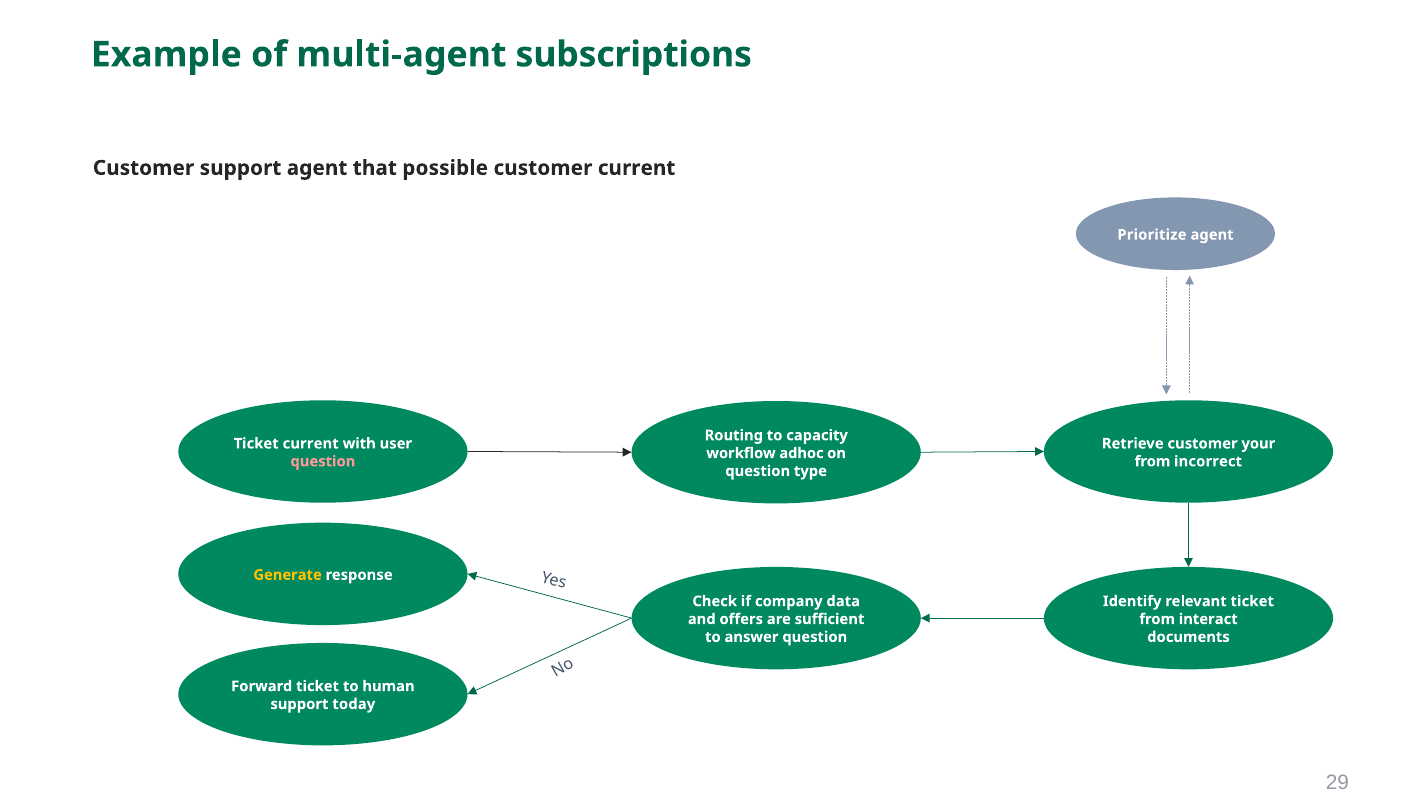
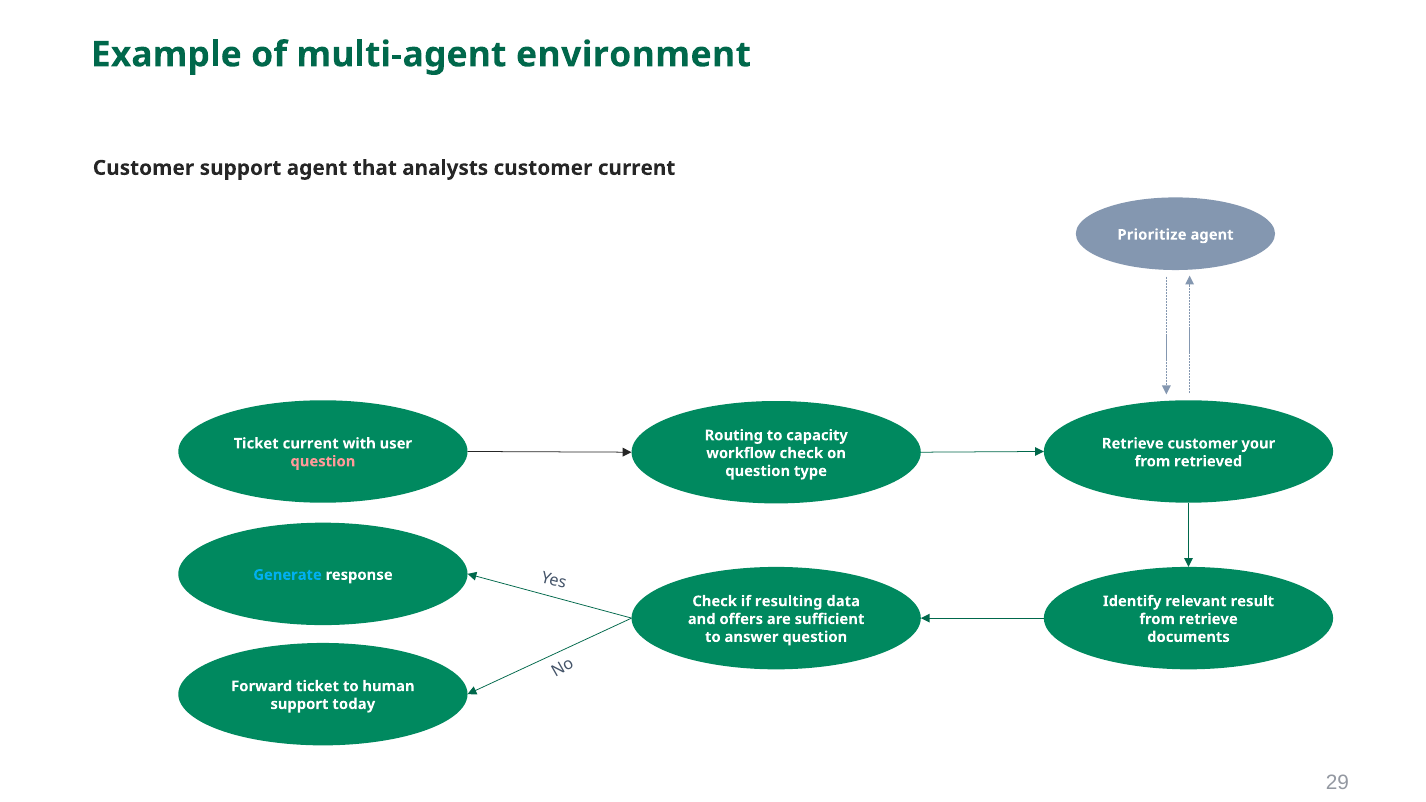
subscriptions: subscriptions -> environment (633, 55)
possible: possible -> analysts (445, 168)
workflow adhoc: adhoc -> check (801, 453)
incorrect: incorrect -> retrieved (1208, 462)
Generate colour: yellow -> light blue (288, 575)
company: company -> resulting (789, 601)
relevant ticket: ticket -> result (1252, 601)
from interact: interact -> retrieve (1208, 619)
